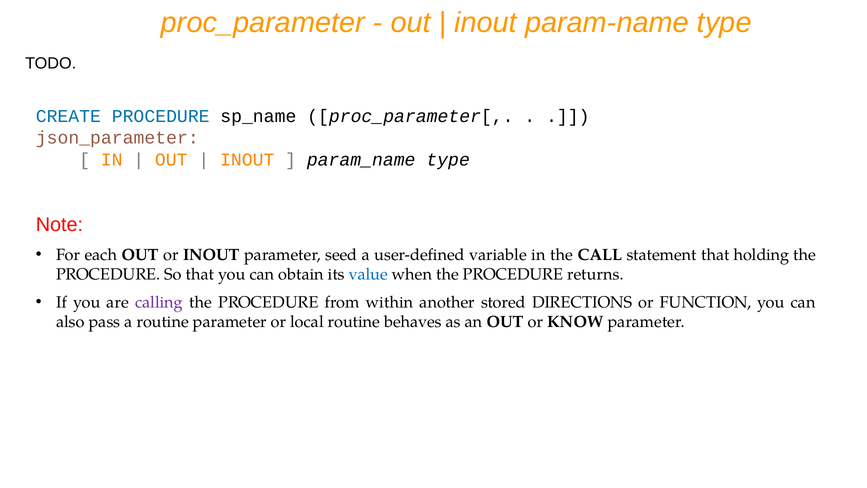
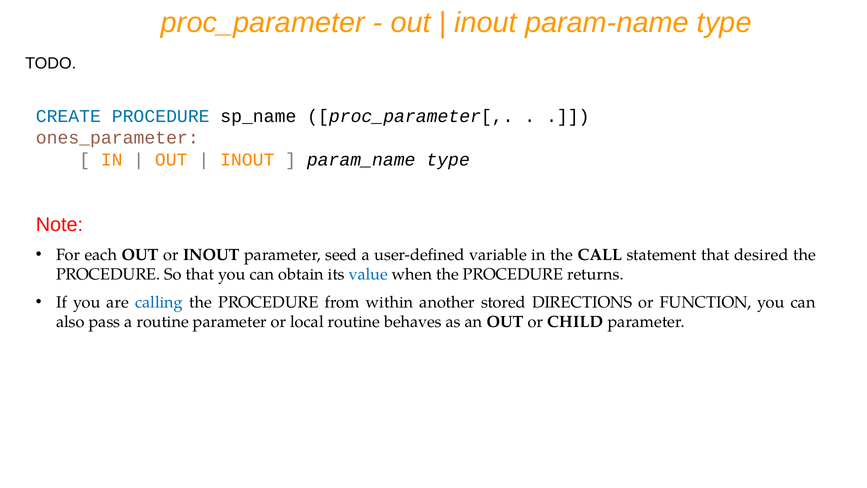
json_parameter: json_parameter -> ones_parameter (117, 138)
holding: holding -> desired (761, 255)
calling colour: purple -> blue (159, 302)
KNOW: KNOW -> CHILD (575, 322)
